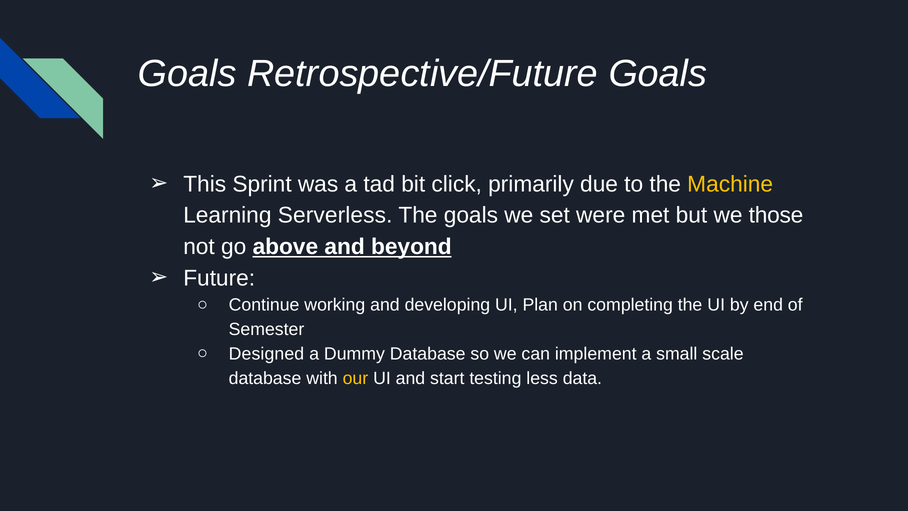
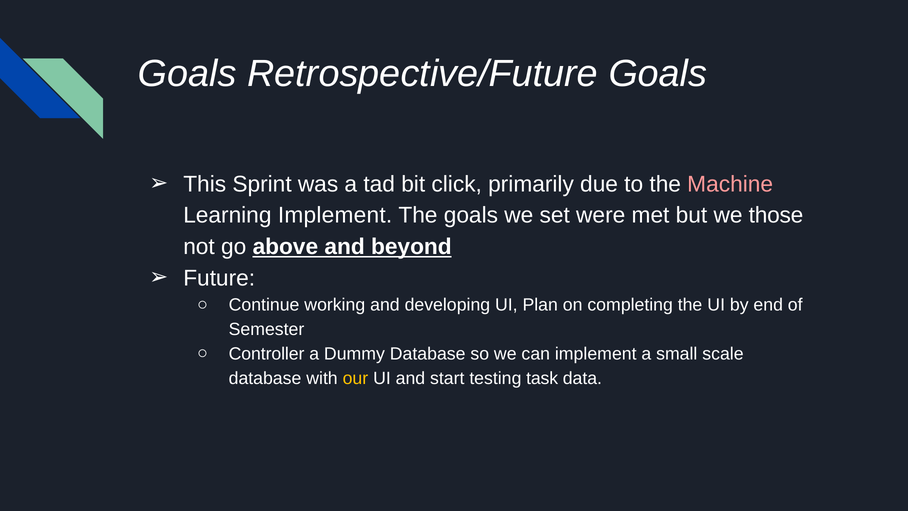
Machine colour: yellow -> pink (730, 184)
Learning Serverless: Serverless -> Implement (335, 215)
Designed: Designed -> Controller (267, 354)
less: less -> task (542, 378)
